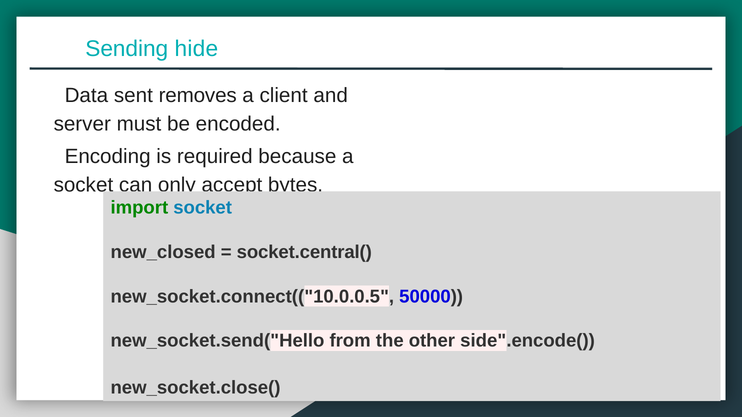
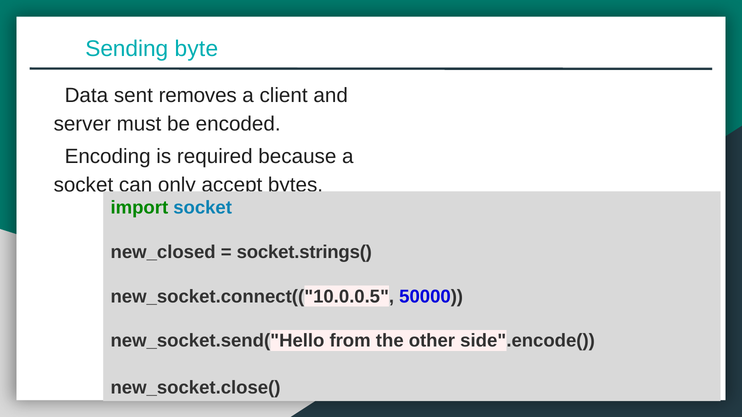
hide: hide -> byte (196, 49)
socket.central(: socket.central( -> socket.strings( (304, 252)
